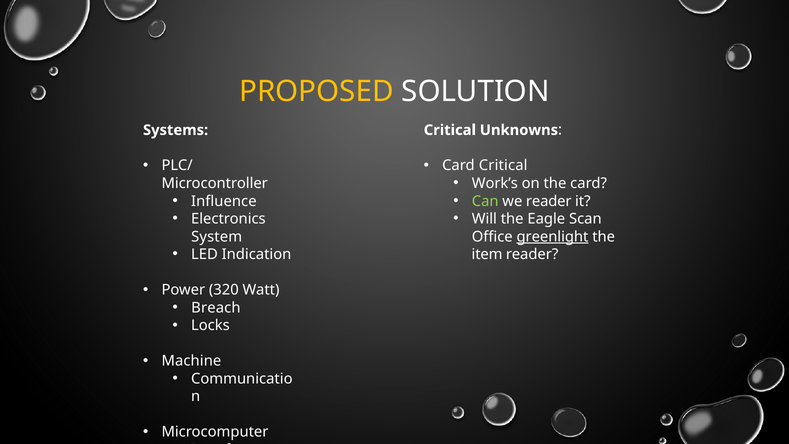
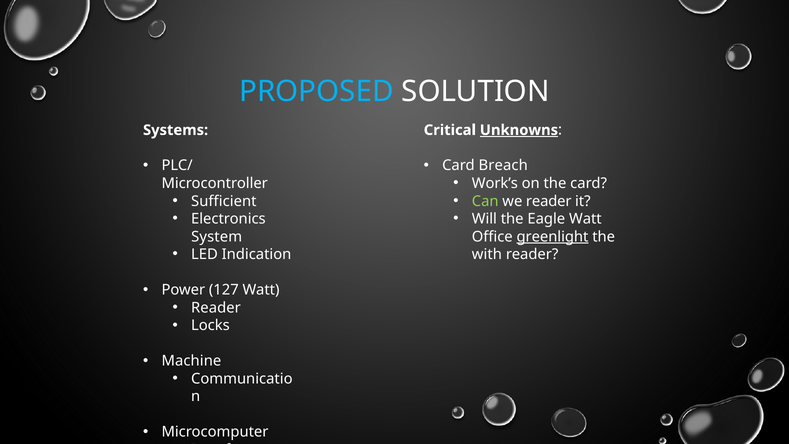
PROPOSED colour: yellow -> light blue (316, 91)
Unknowns underline: none -> present (519, 130)
Card Critical: Critical -> Breach (503, 166)
Influence: Influence -> Sufficient (224, 201)
Eagle Scan: Scan -> Watt (585, 219)
item: item -> with (487, 254)
320: 320 -> 127 (224, 290)
Breach: Breach -> Reader (216, 308)
